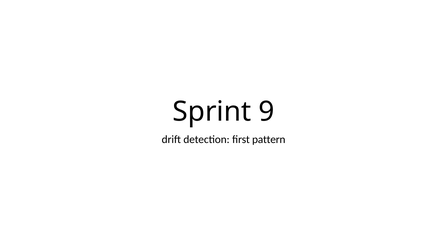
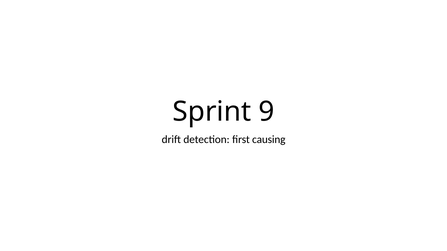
pattern: pattern -> causing (269, 140)
